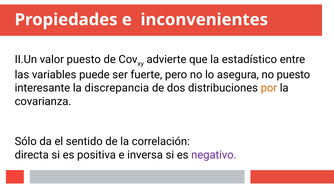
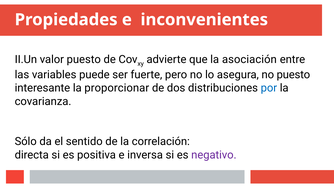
estadístico: estadístico -> asociación (249, 59)
discrepancia: discrepancia -> proporcionar (117, 88)
por colour: orange -> blue (269, 88)
